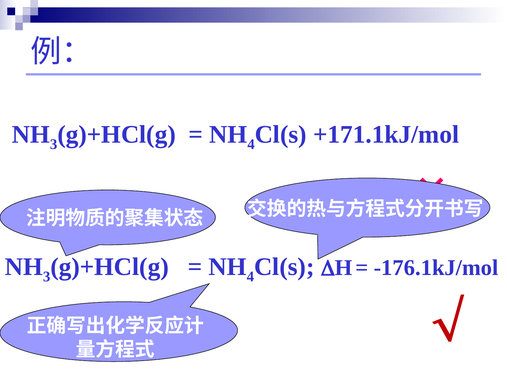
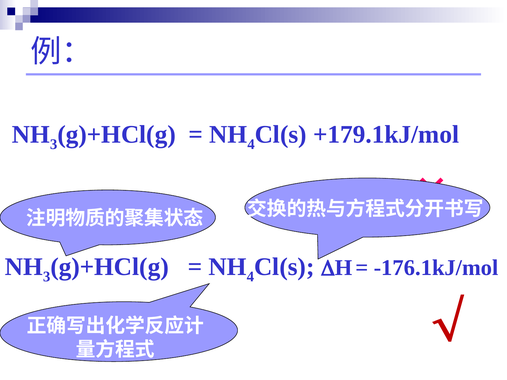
+171.1kJ/mol: +171.1kJ/mol -> +179.1kJ/mol (386, 134)
